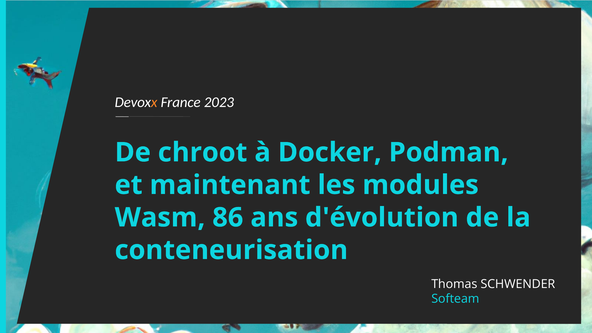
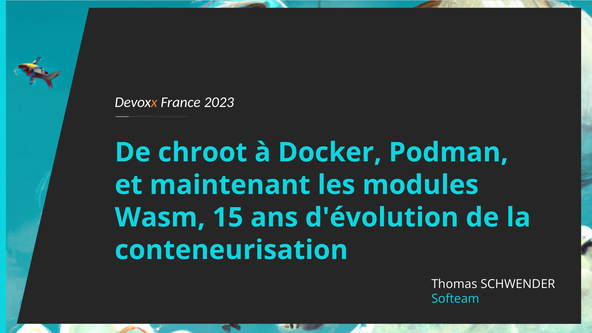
86: 86 -> 15 (228, 218)
